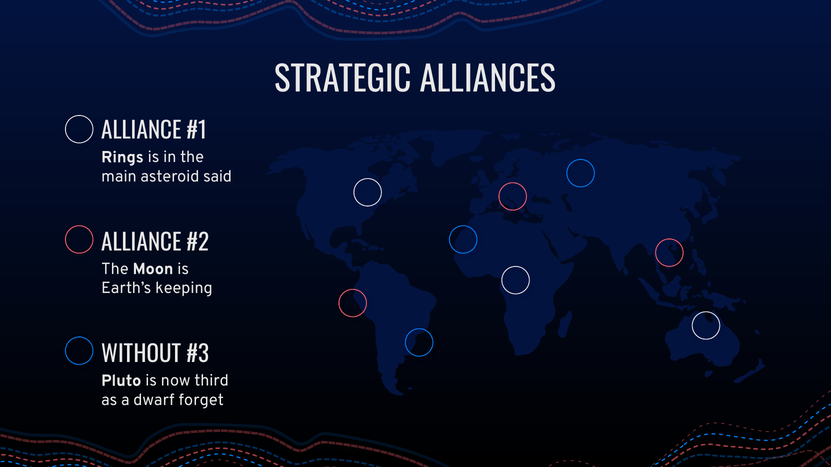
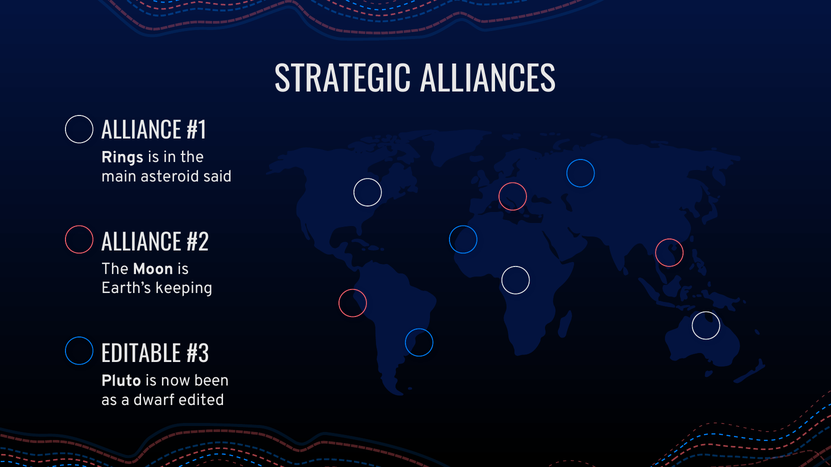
WITHOUT: WITHOUT -> EDITABLE (141, 355)
third: third -> been (212, 381)
forget: forget -> edited (201, 400)
